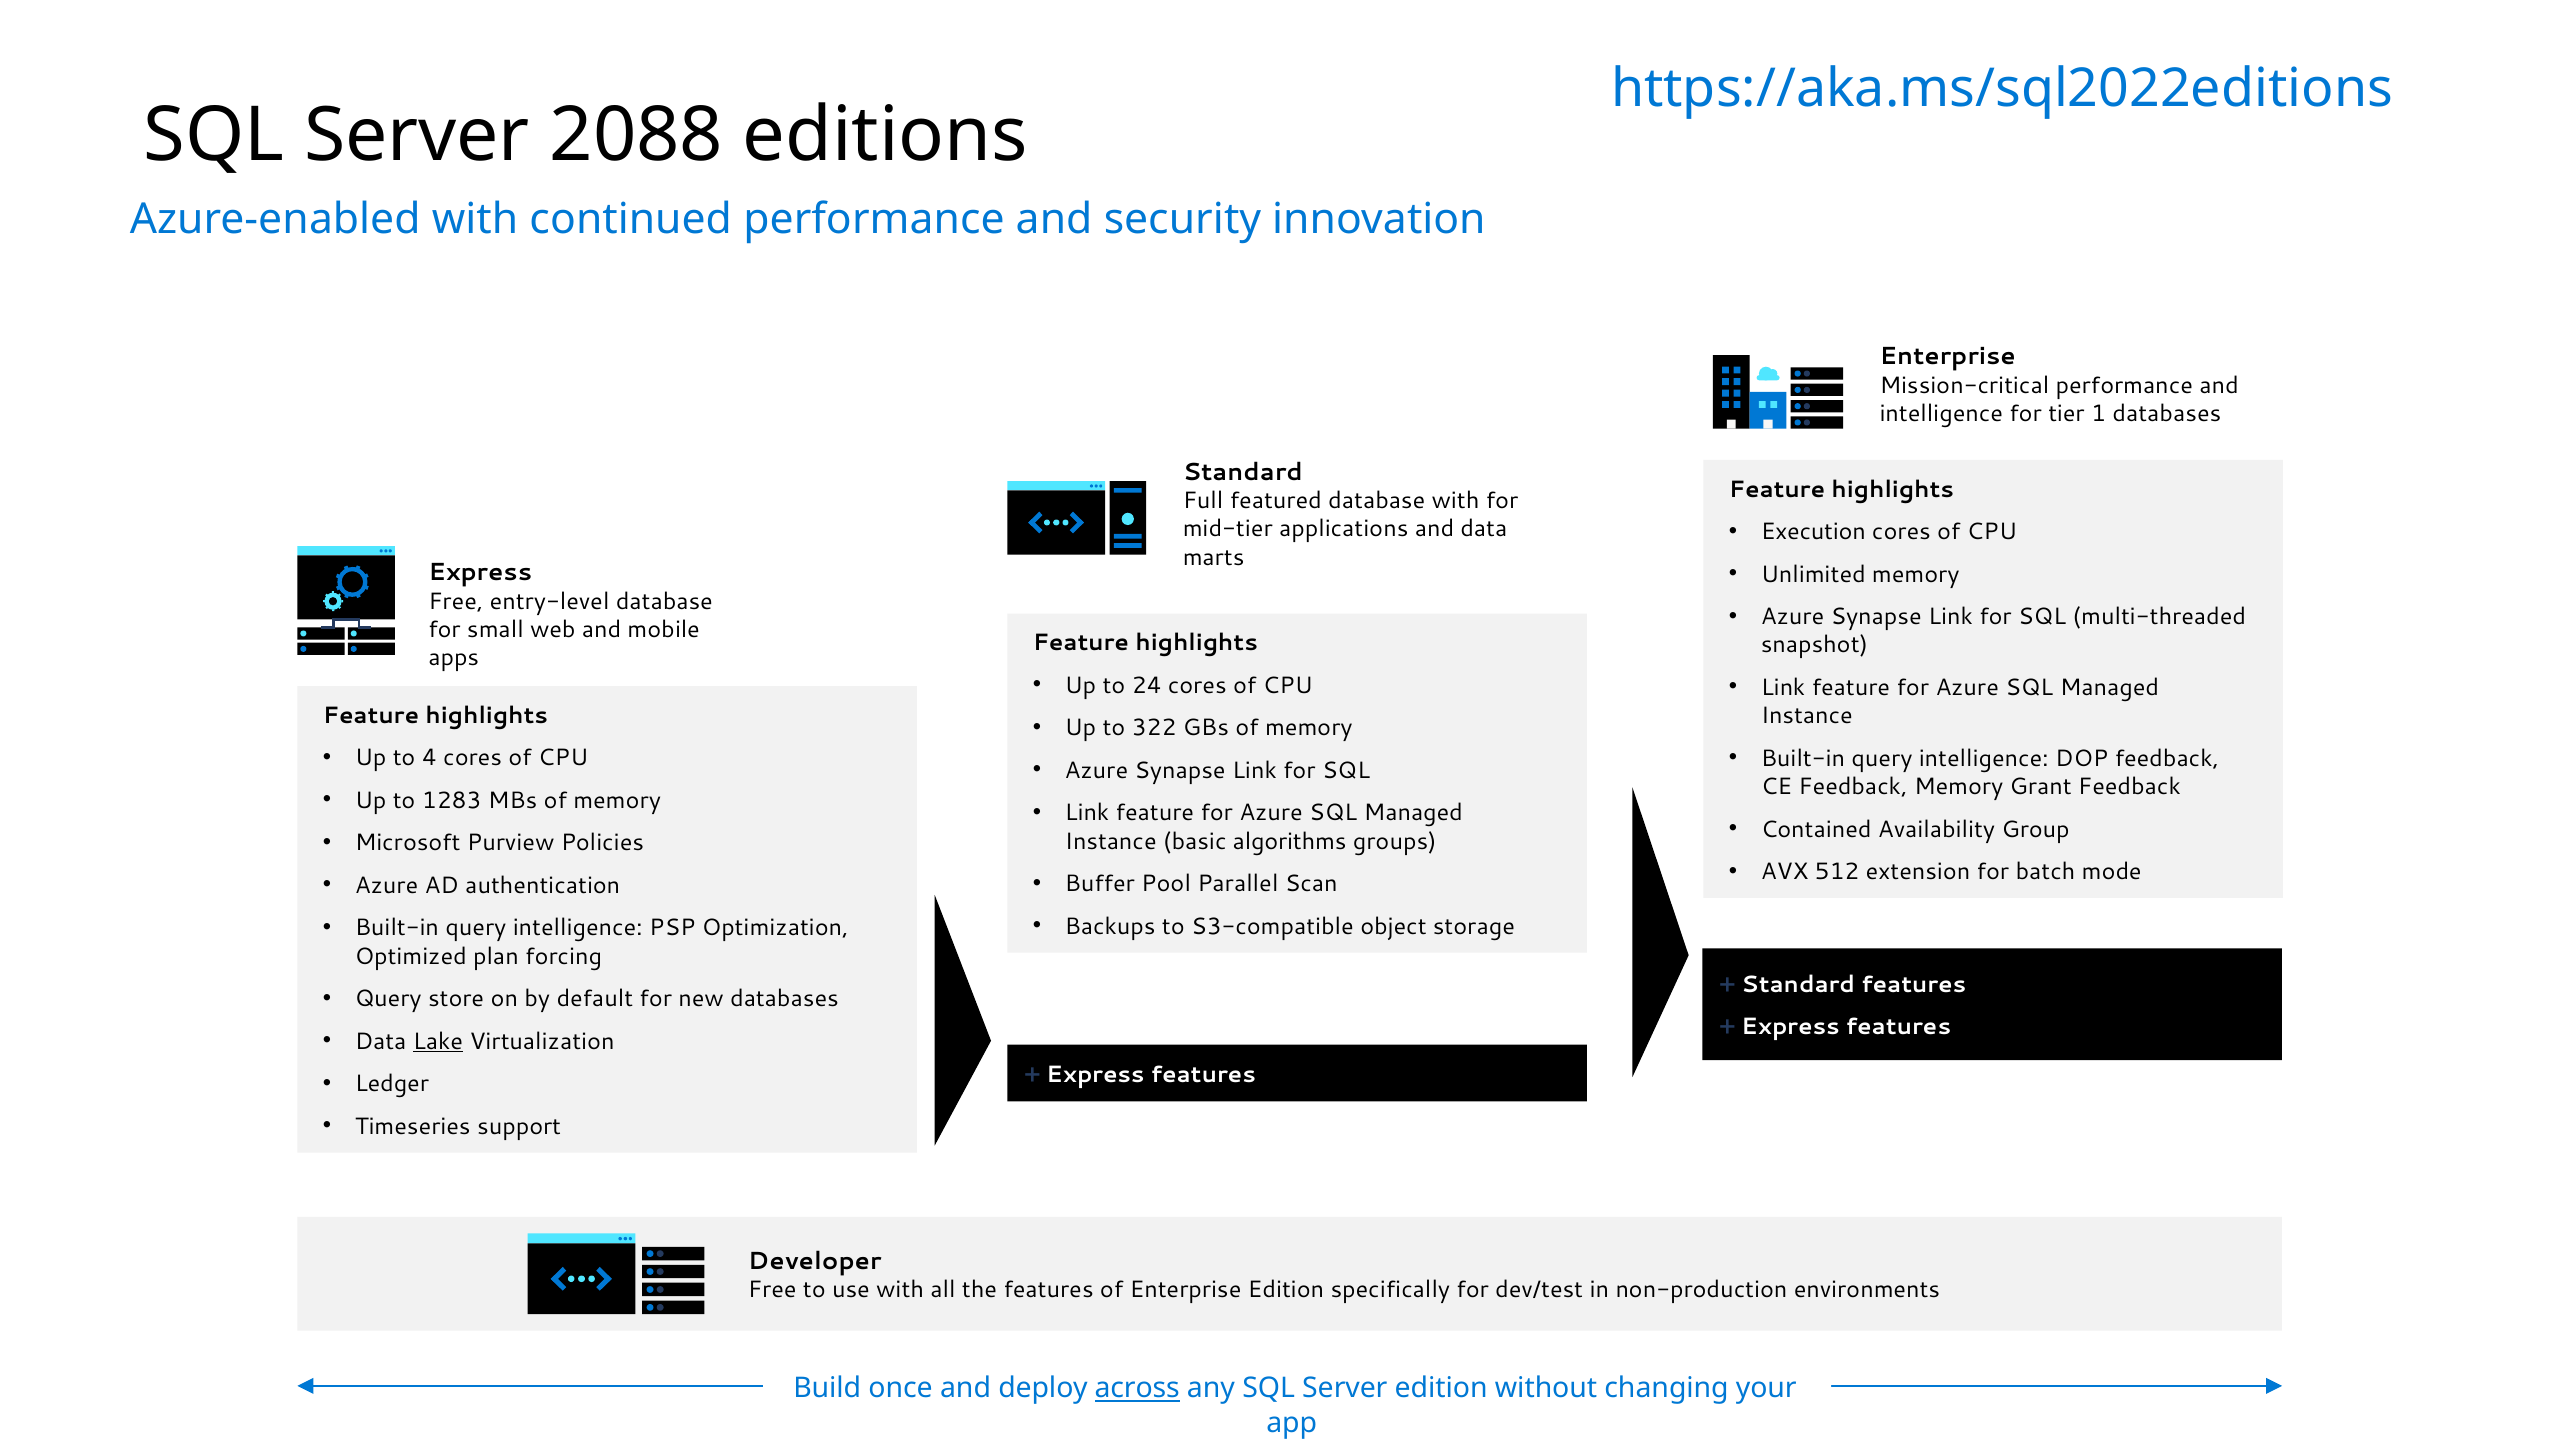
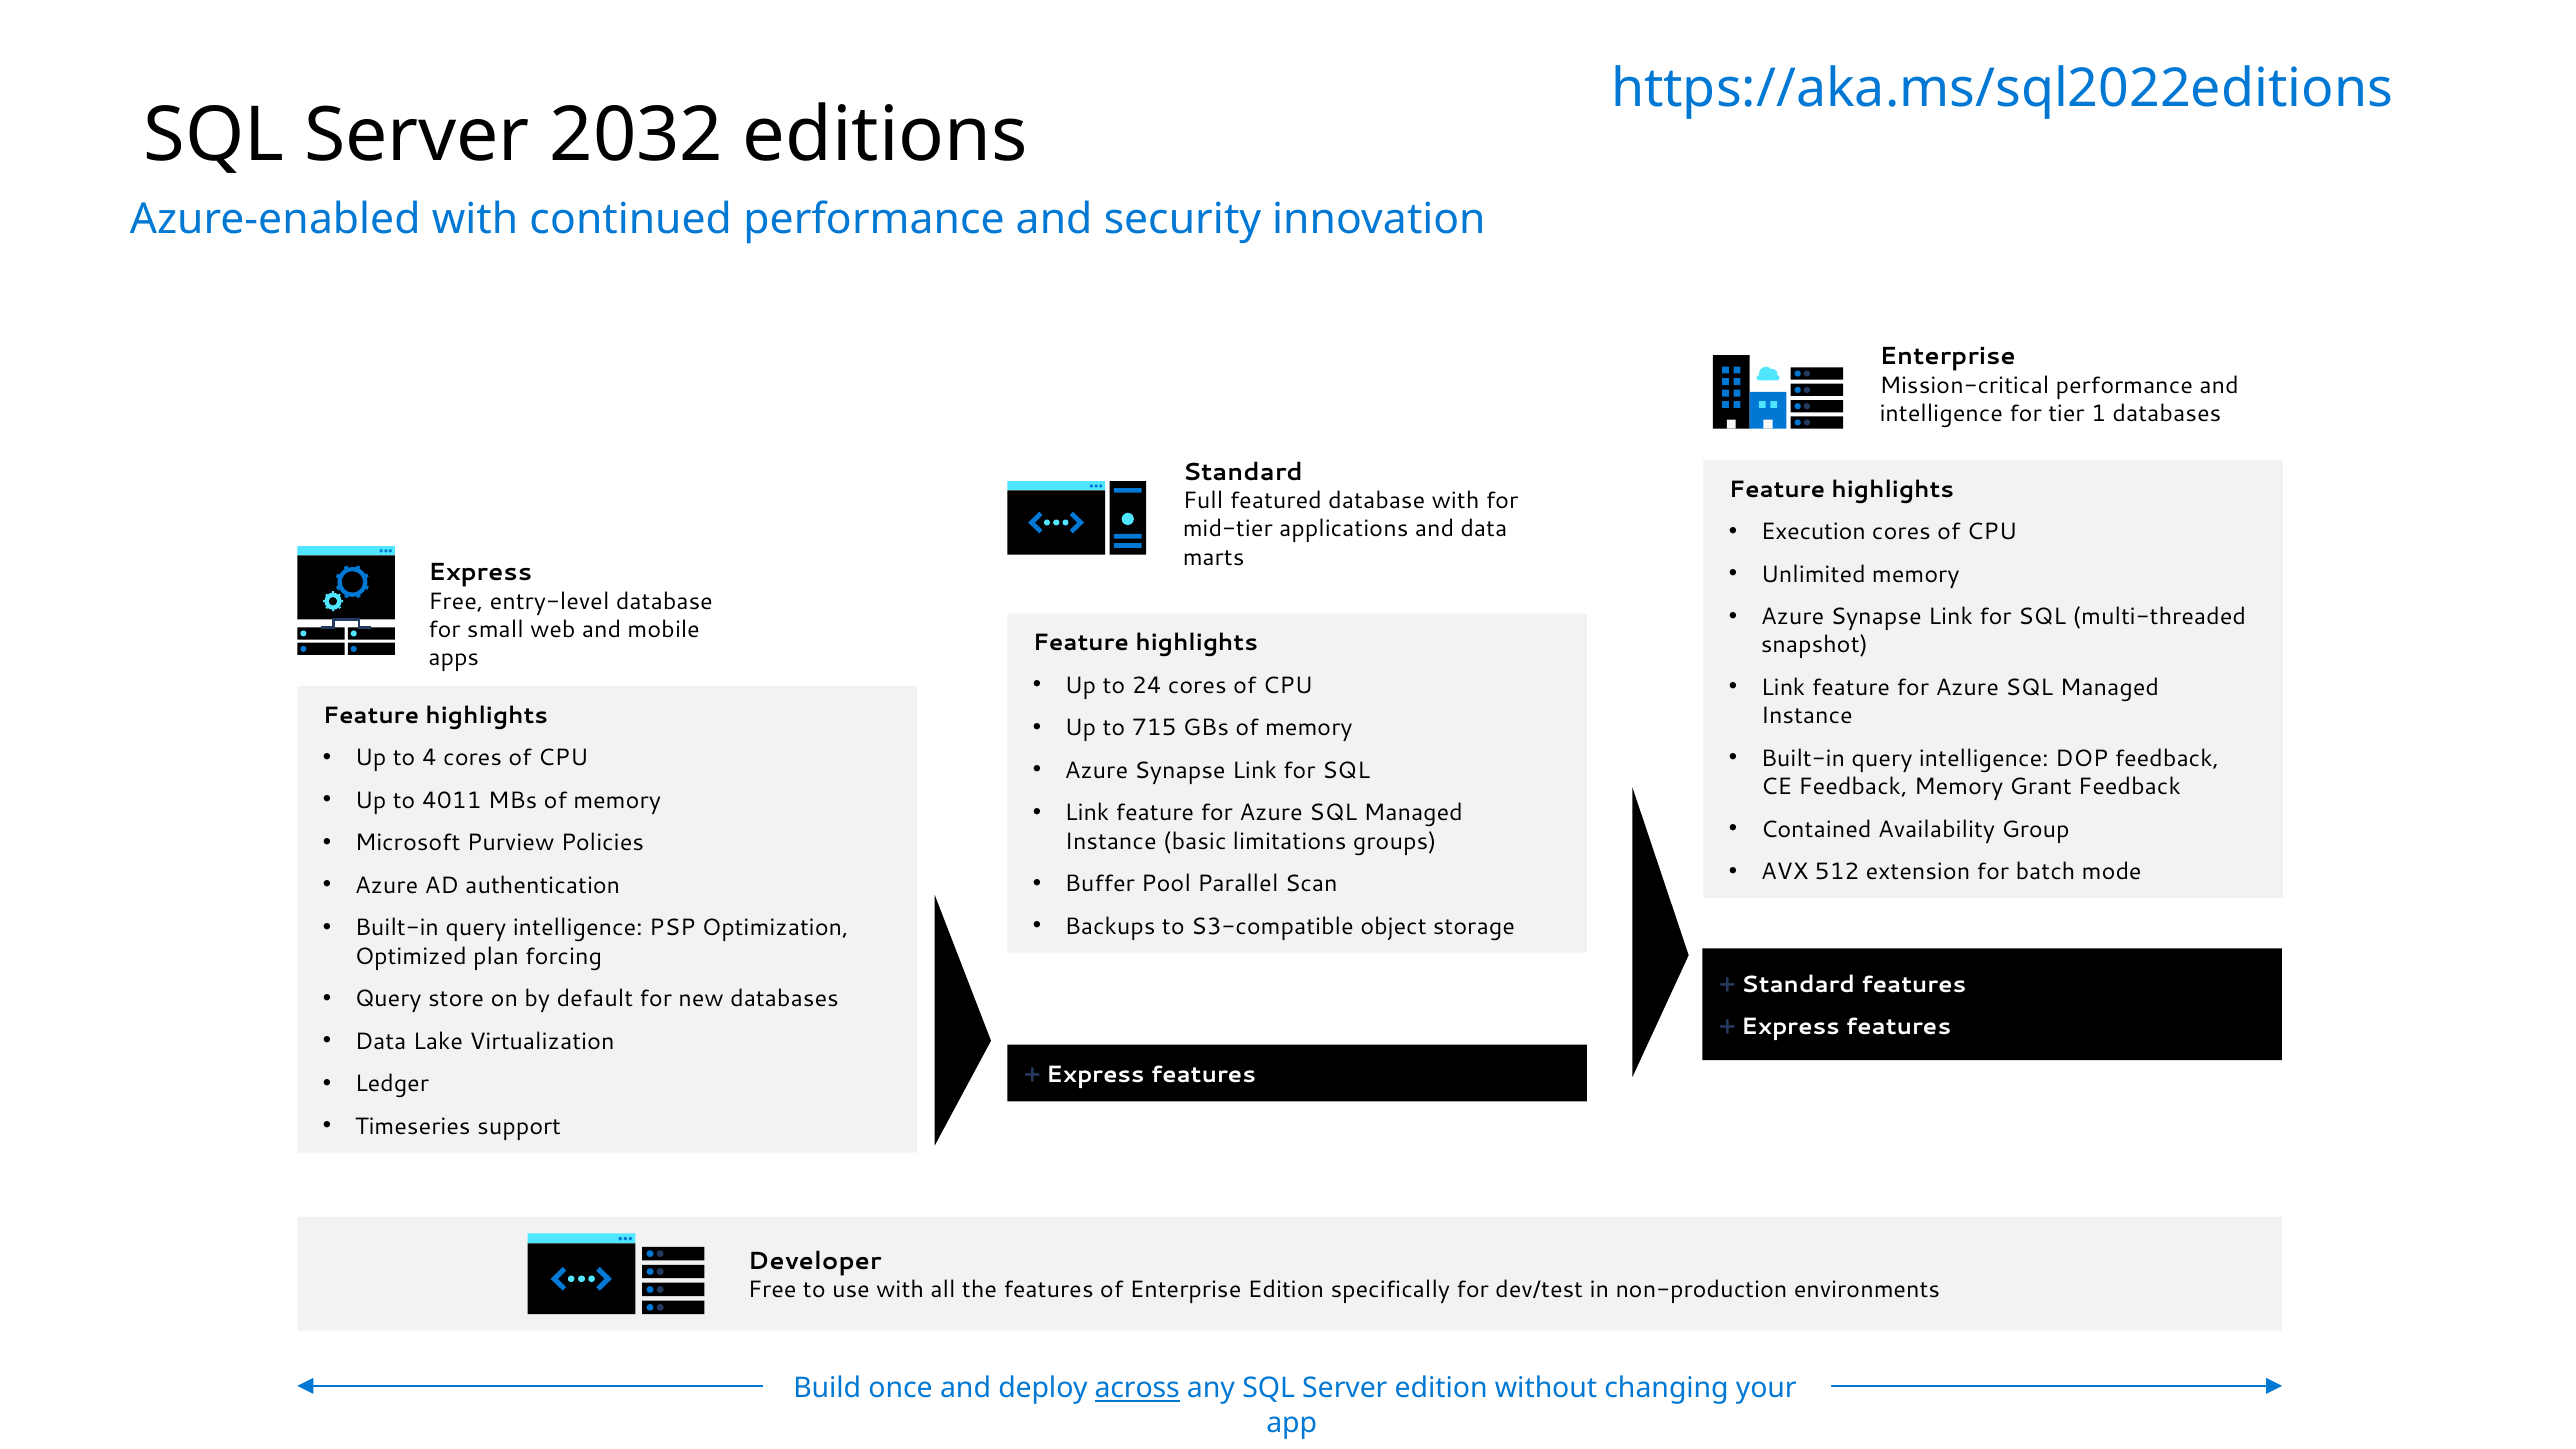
2088: 2088 -> 2032 (636, 136)
322: 322 -> 715 (1154, 728)
1283: 1283 -> 4011 (452, 801)
algorithms: algorithms -> limitations (1290, 841)
Lake underline: present -> none (438, 1041)
